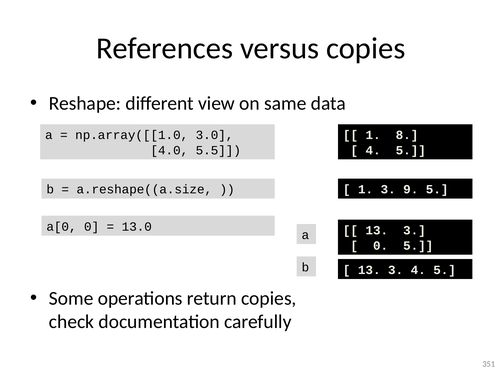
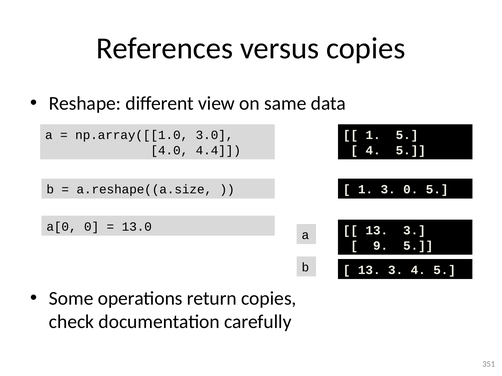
1 8: 8 -> 5 (407, 135)
5.5: 5.5 -> 4.4 (218, 150)
3 9: 9 -> 0 (411, 190)
0: 0 -> 9 (381, 246)
